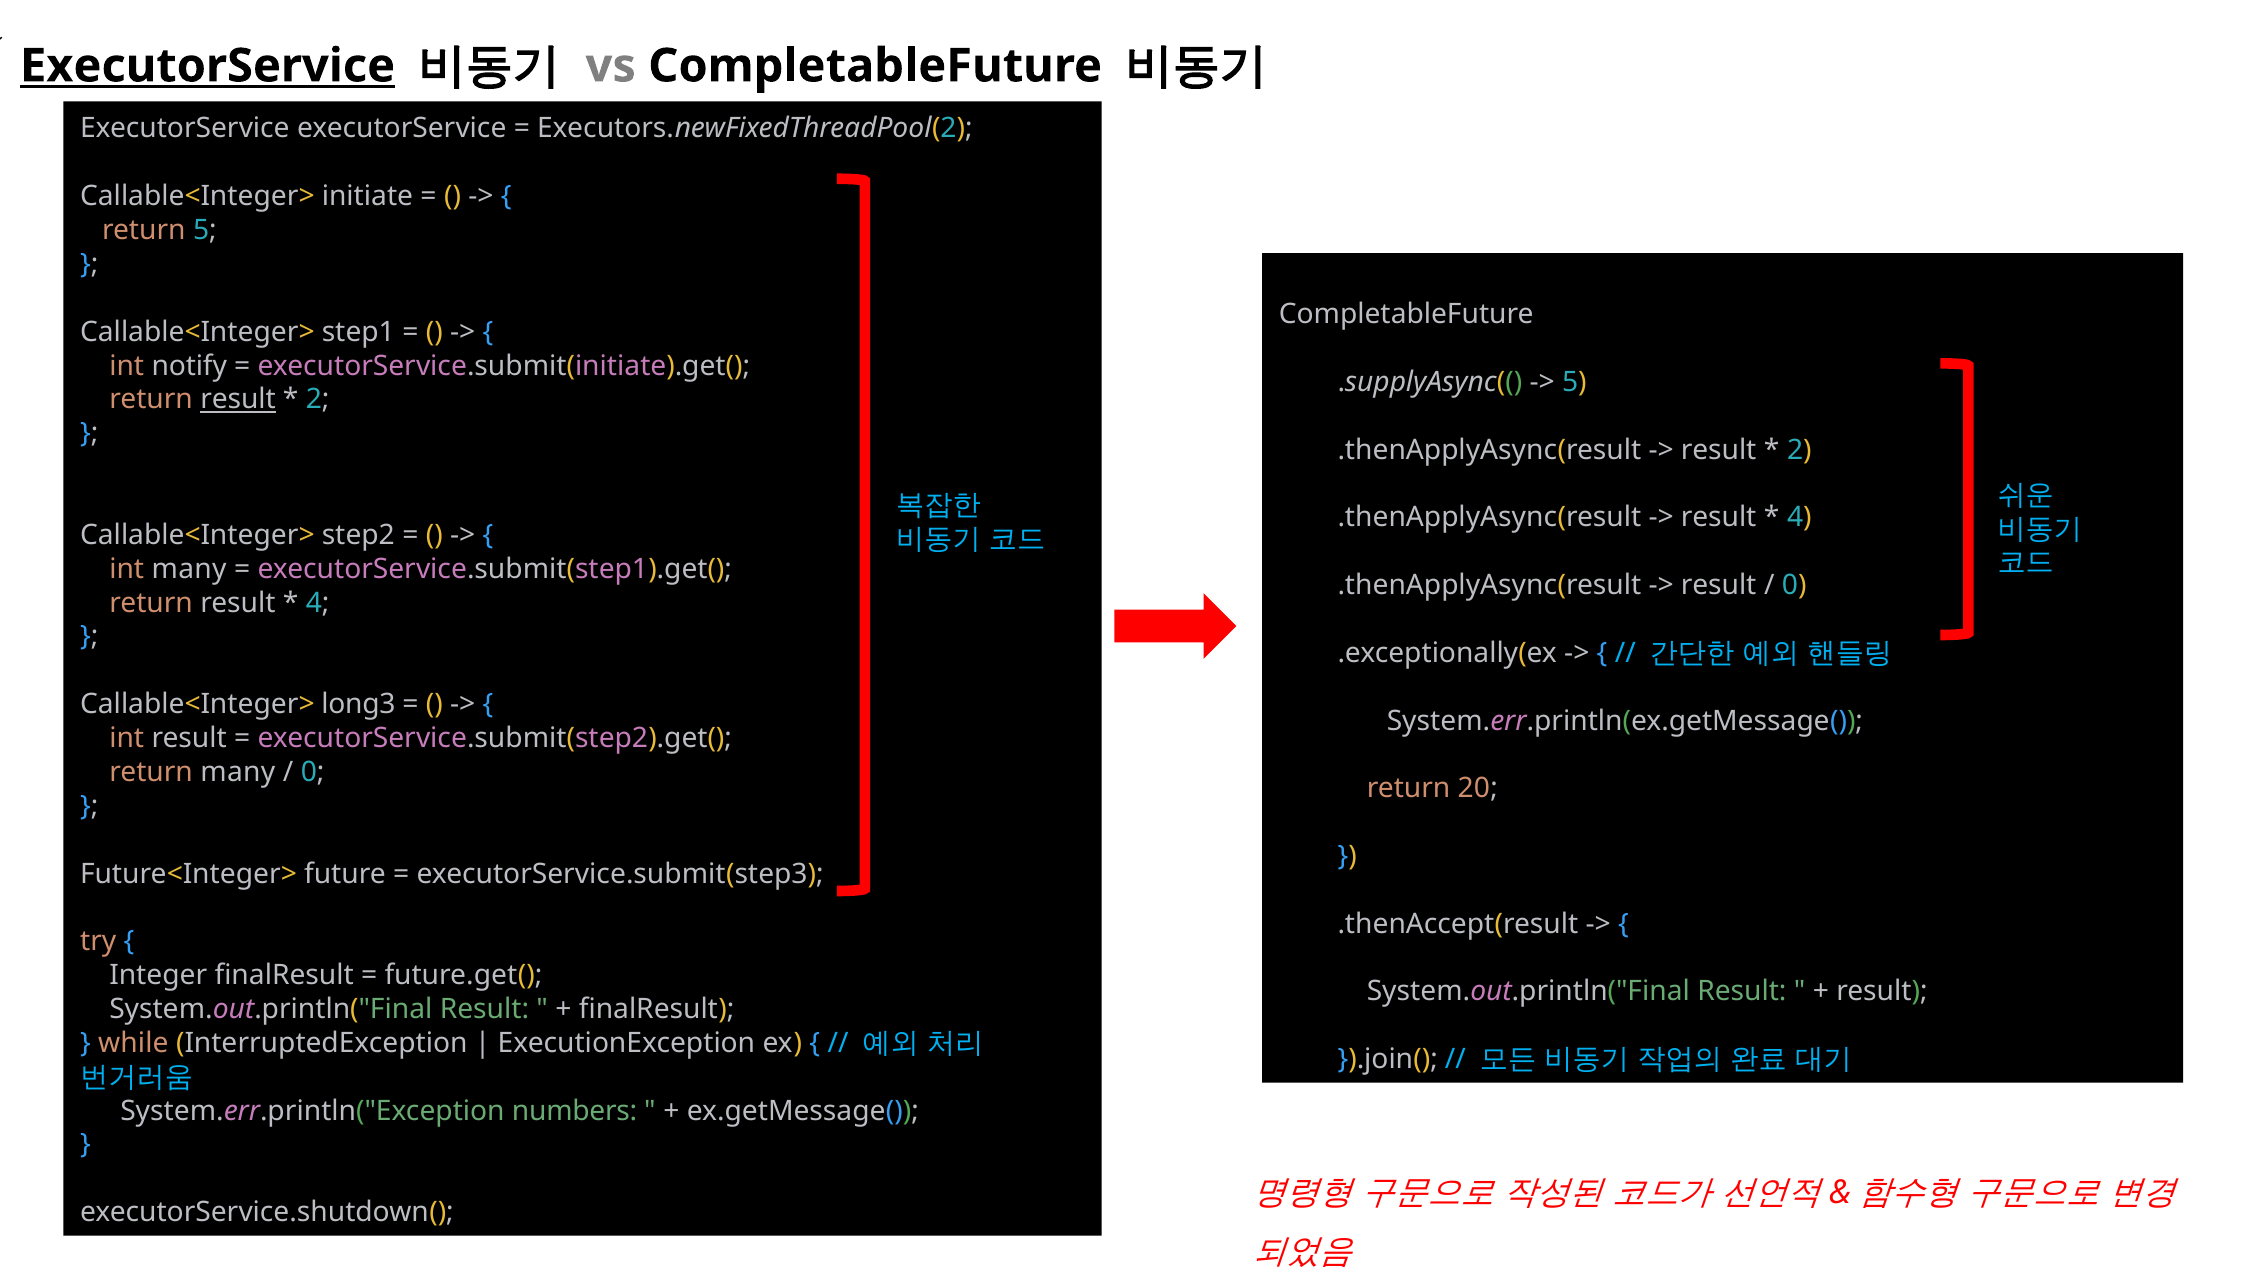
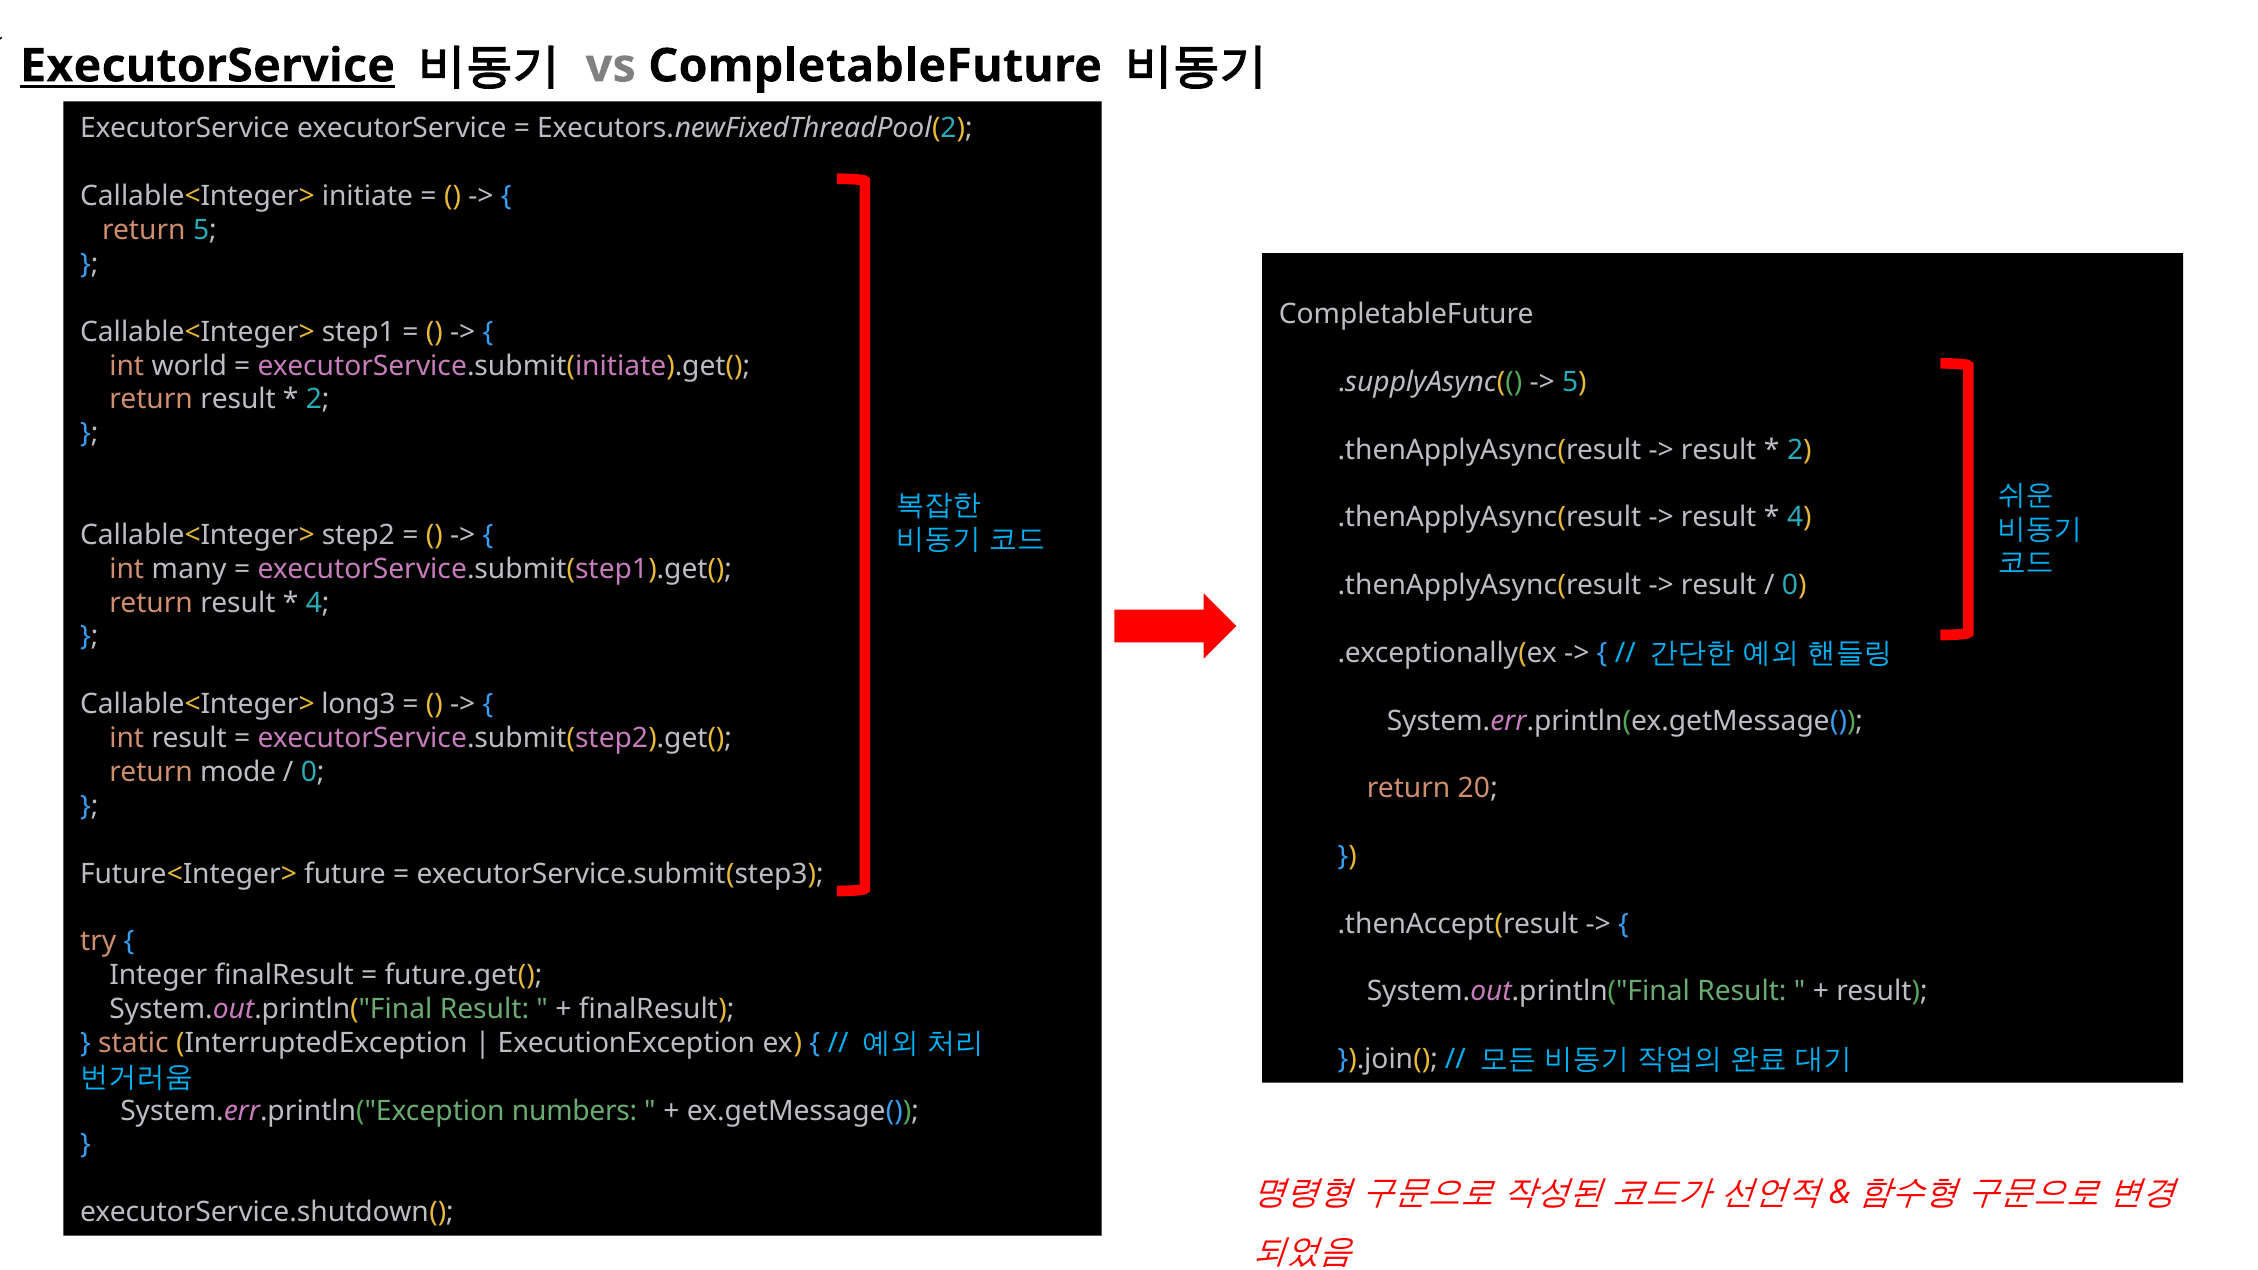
notify: notify -> world (189, 366)
result underline: present -> none (238, 400)
return many: many -> mode (238, 772)
while: while -> static (133, 1043)
